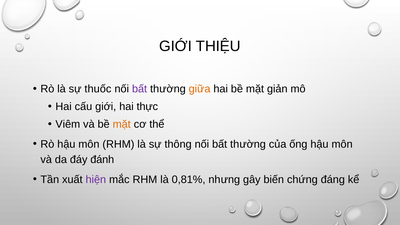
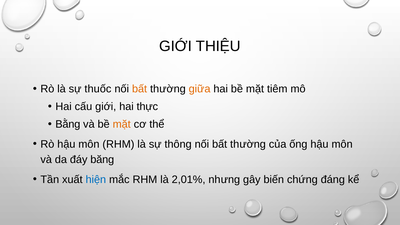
bất colour: purple -> orange (140, 89)
giản: giản -> tiêm (277, 89)
Viêm: Viêm -> Bằng (68, 124)
đánh: đánh -> băng (102, 160)
hiện colour: purple -> blue (96, 179)
0,81%: 0,81% -> 2,01% (189, 179)
